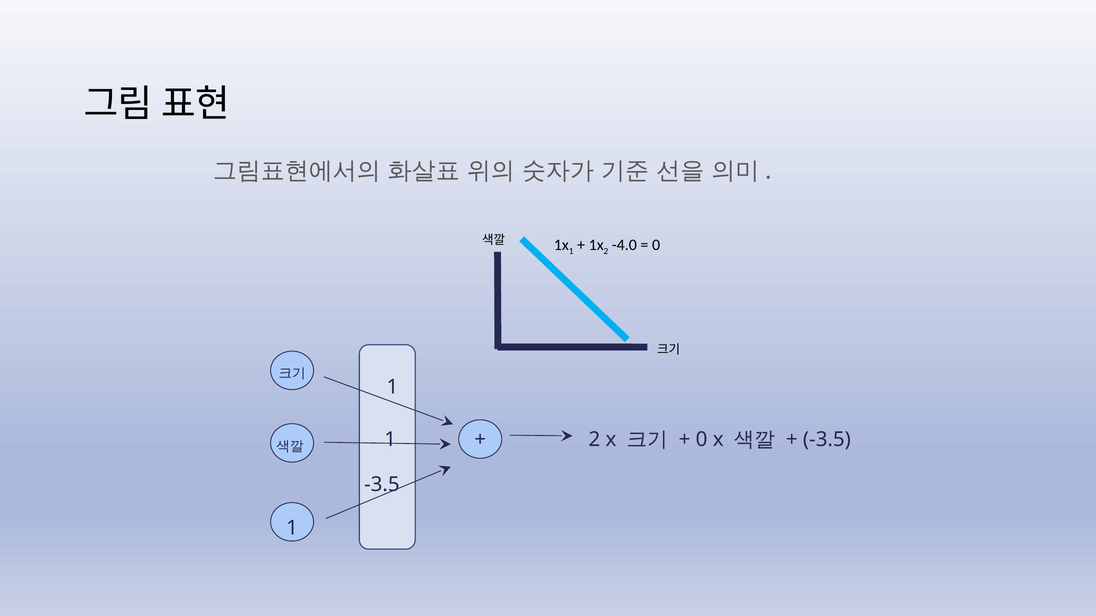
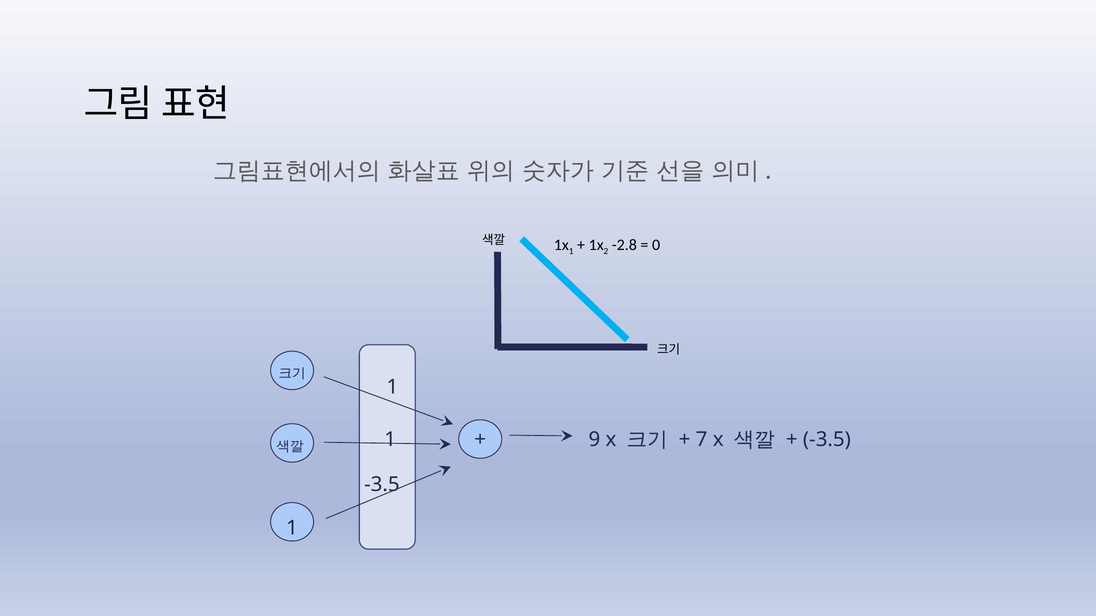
-4.0: -4.0 -> -2.8 (624, 245)
2: 2 -> 9 (594, 440)
0: 0 -> 7 (702, 440)
